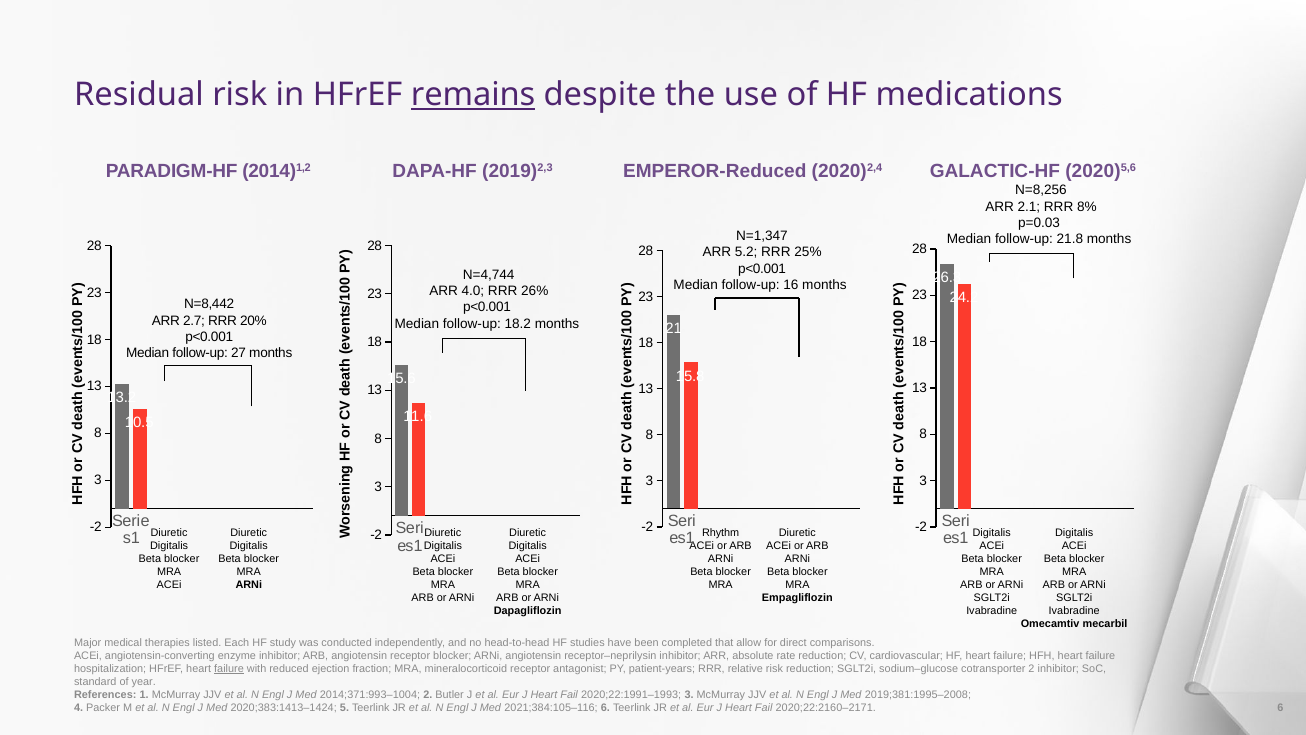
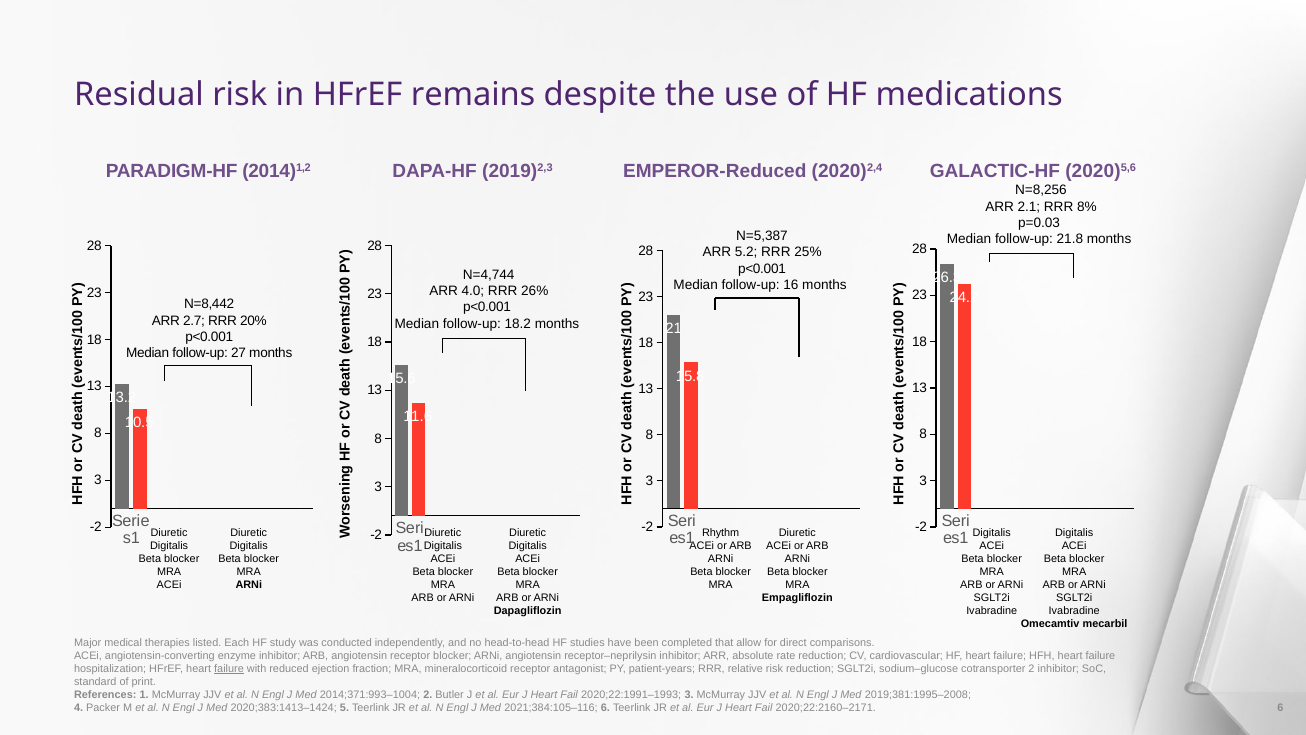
remains underline: present -> none (473, 95)
N=1,347: N=1,347 -> N=5,387 (762, 236)
year: year -> print (144, 682)
